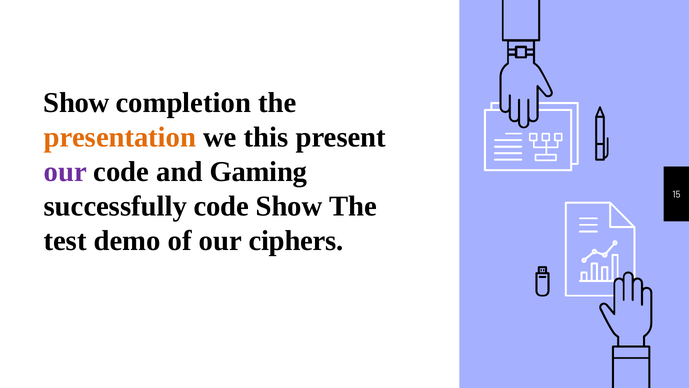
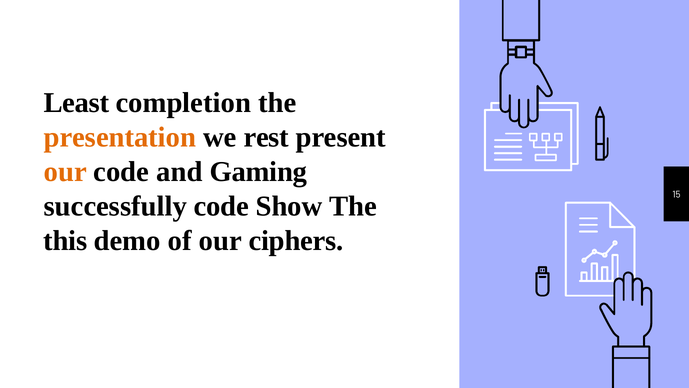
Show: Show -> Least (76, 103)
this: this -> rest (266, 137)
our colour: purple -> orange (65, 171)
test: test -> this (65, 240)
